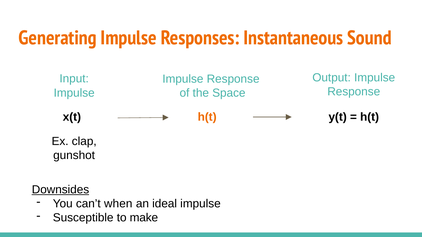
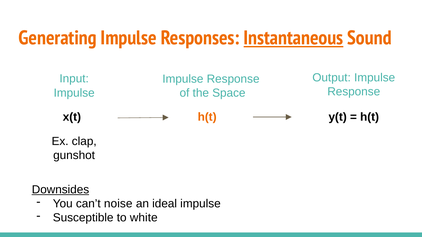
Instantaneous underline: none -> present (293, 38)
when: when -> noise (118, 204)
make: make -> white (144, 218)
